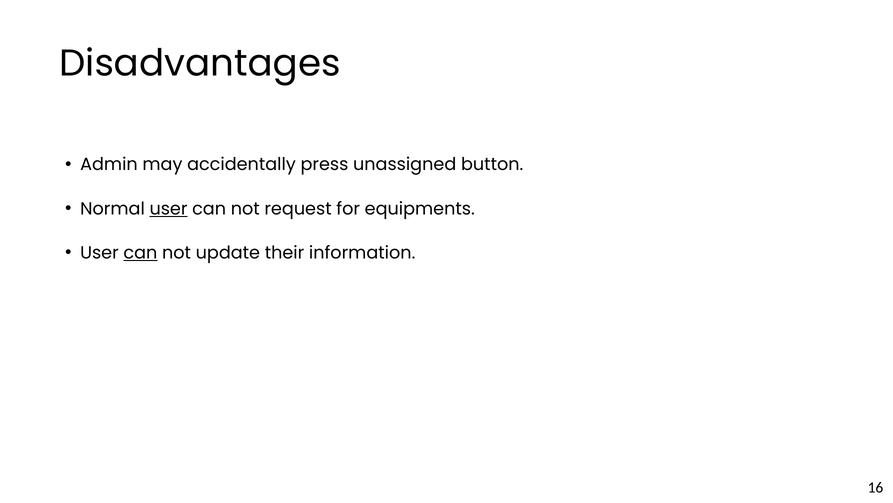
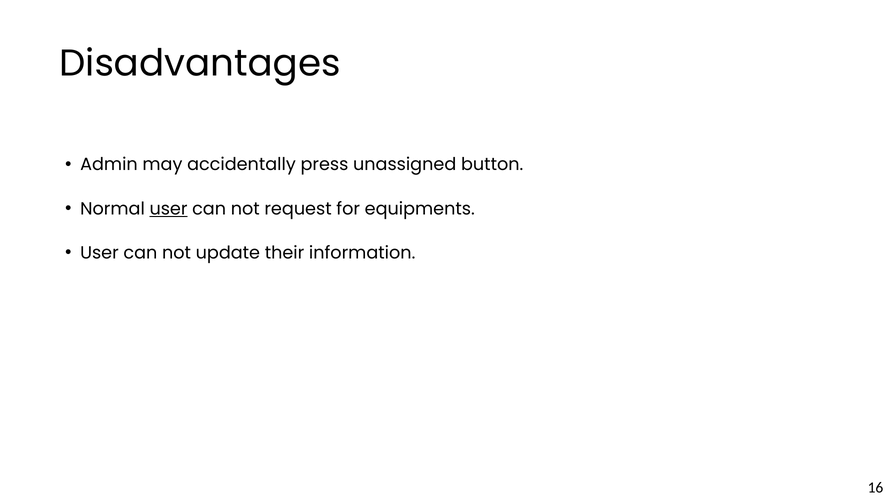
can underline: present -> none (140, 253)
